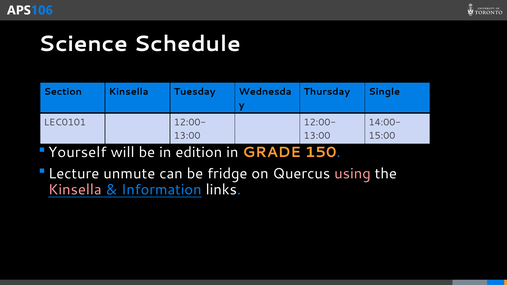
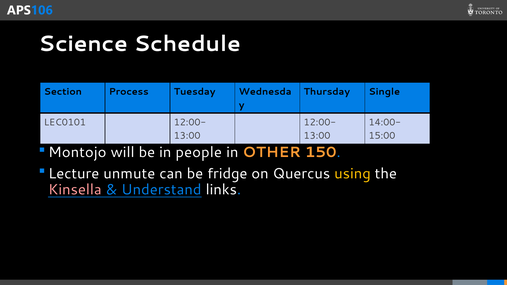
Section Kinsella: Kinsella -> Process (129, 92)
Yourself: Yourself -> Montojo (77, 152)
edition: edition -> people (199, 152)
GRADE: GRADE -> OTHER (272, 152)
using colour: pink -> yellow (352, 174)
Information: Information -> Understand (161, 190)
